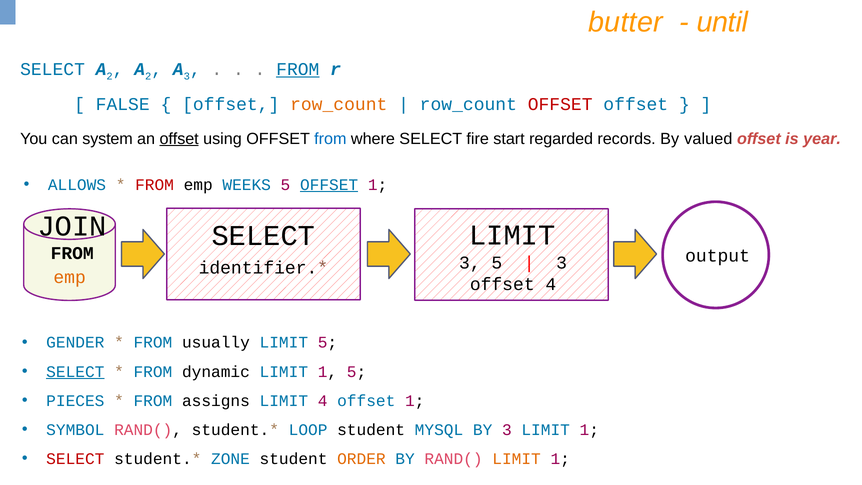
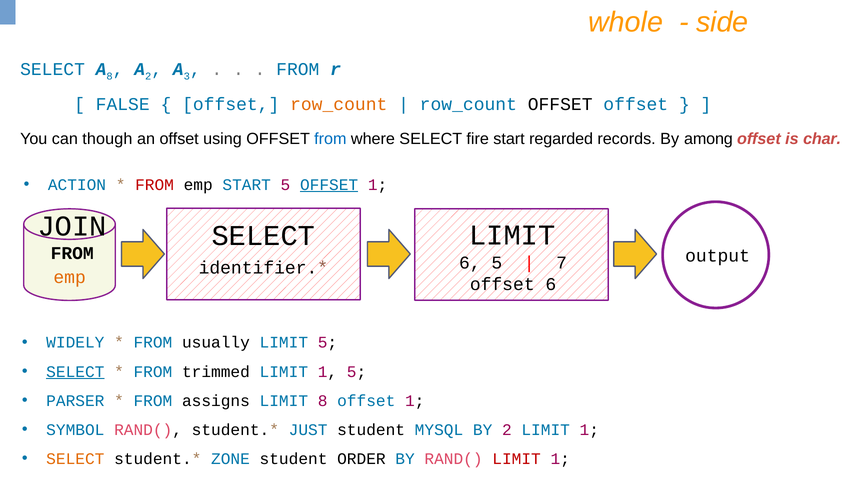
butter: butter -> whole (626, 22)
until: until -> side (722, 22)
2: 2 -> 8 (110, 76)
FROM underline: present -> none (298, 69)
OFFSET colour: red -> black (560, 104)
system: system -> though (107, 139)
offset underline: present -> none (179, 139)
valued: valued -> among (708, 139)
year: year -> char (822, 139)
ALLOWS: ALLOWS -> ACTION (77, 185)
emp WEEKS: WEEKS -> START (247, 185)
3: 3 -> 6 (470, 263)
3: 3 -> 7 (562, 263)
offset 4: 4 -> 6 (551, 284)
GENDER: GENDER -> WIDELY (75, 343)
dynamic: dynamic -> trimmed (216, 372)
PIECES: PIECES -> PARSER (75, 401)
LIMIT 4: 4 -> 8 (323, 401)
LOOP: LOOP -> JUST (308, 430)
BY 3: 3 -> 2 (507, 430)
SELECT colour: red -> orange (75, 459)
ORDER colour: orange -> black (361, 459)
LIMIT colour: orange -> red (517, 459)
